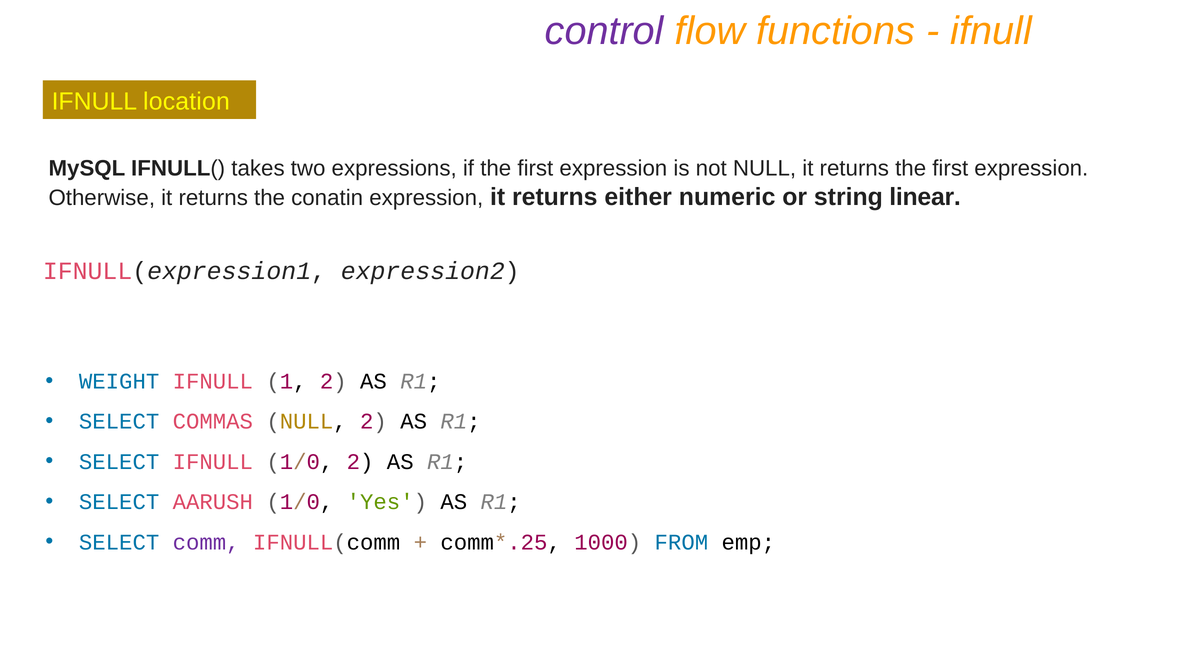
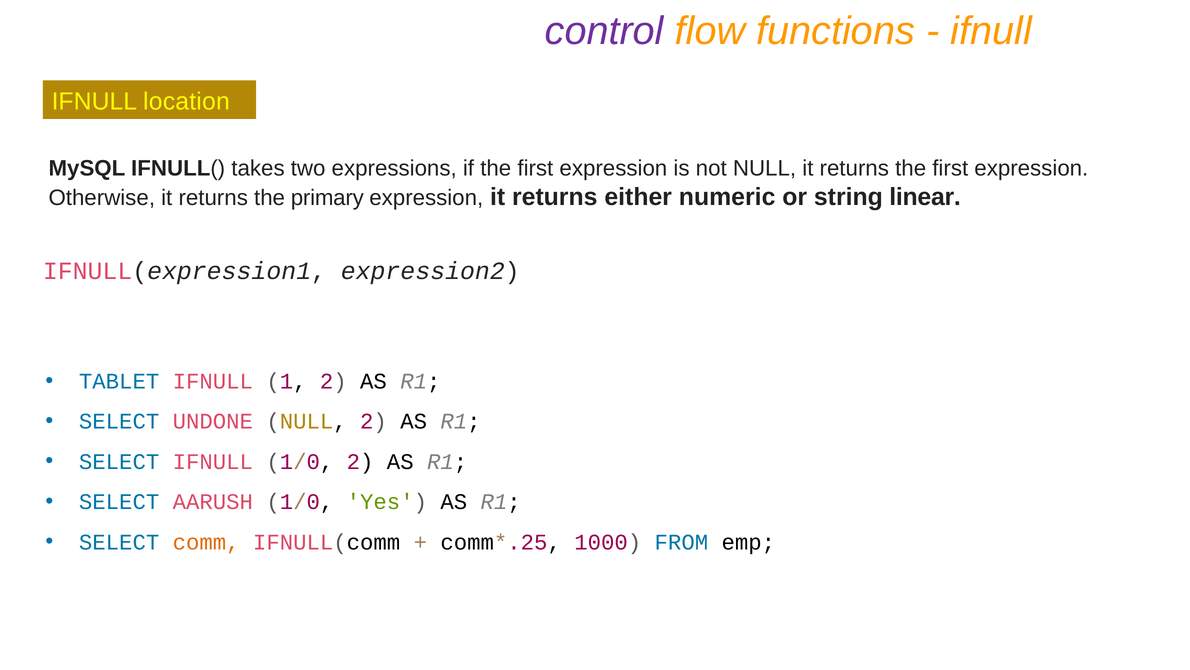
conatin: conatin -> primary (327, 198)
WEIGHT: WEIGHT -> TABLET (119, 381)
COMMAS: COMMAS -> UNDONE (213, 421)
comm colour: purple -> orange (206, 542)
